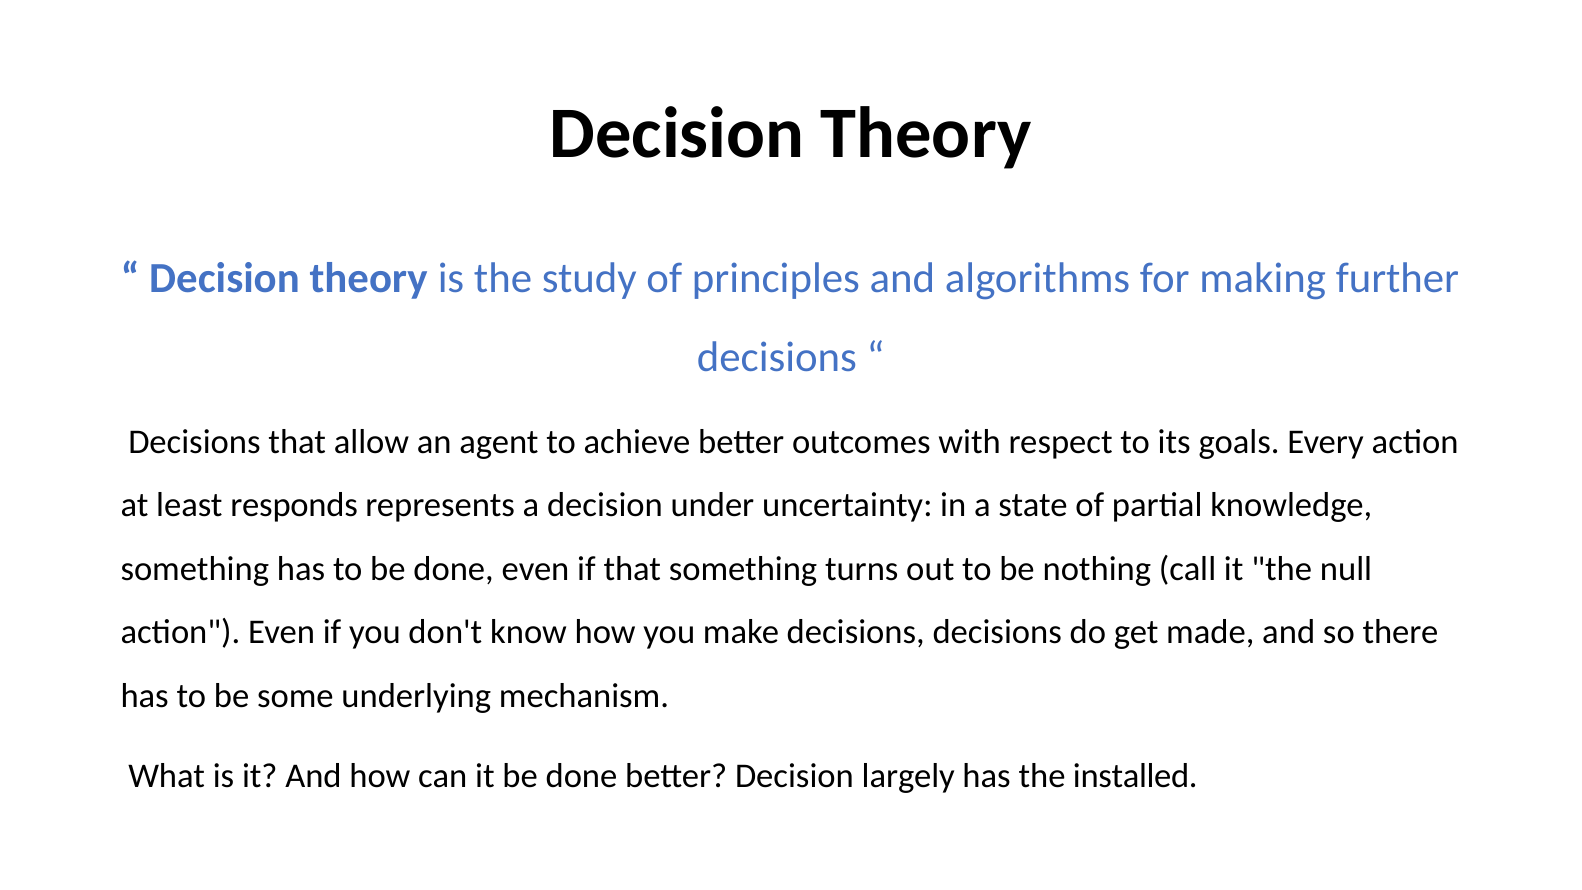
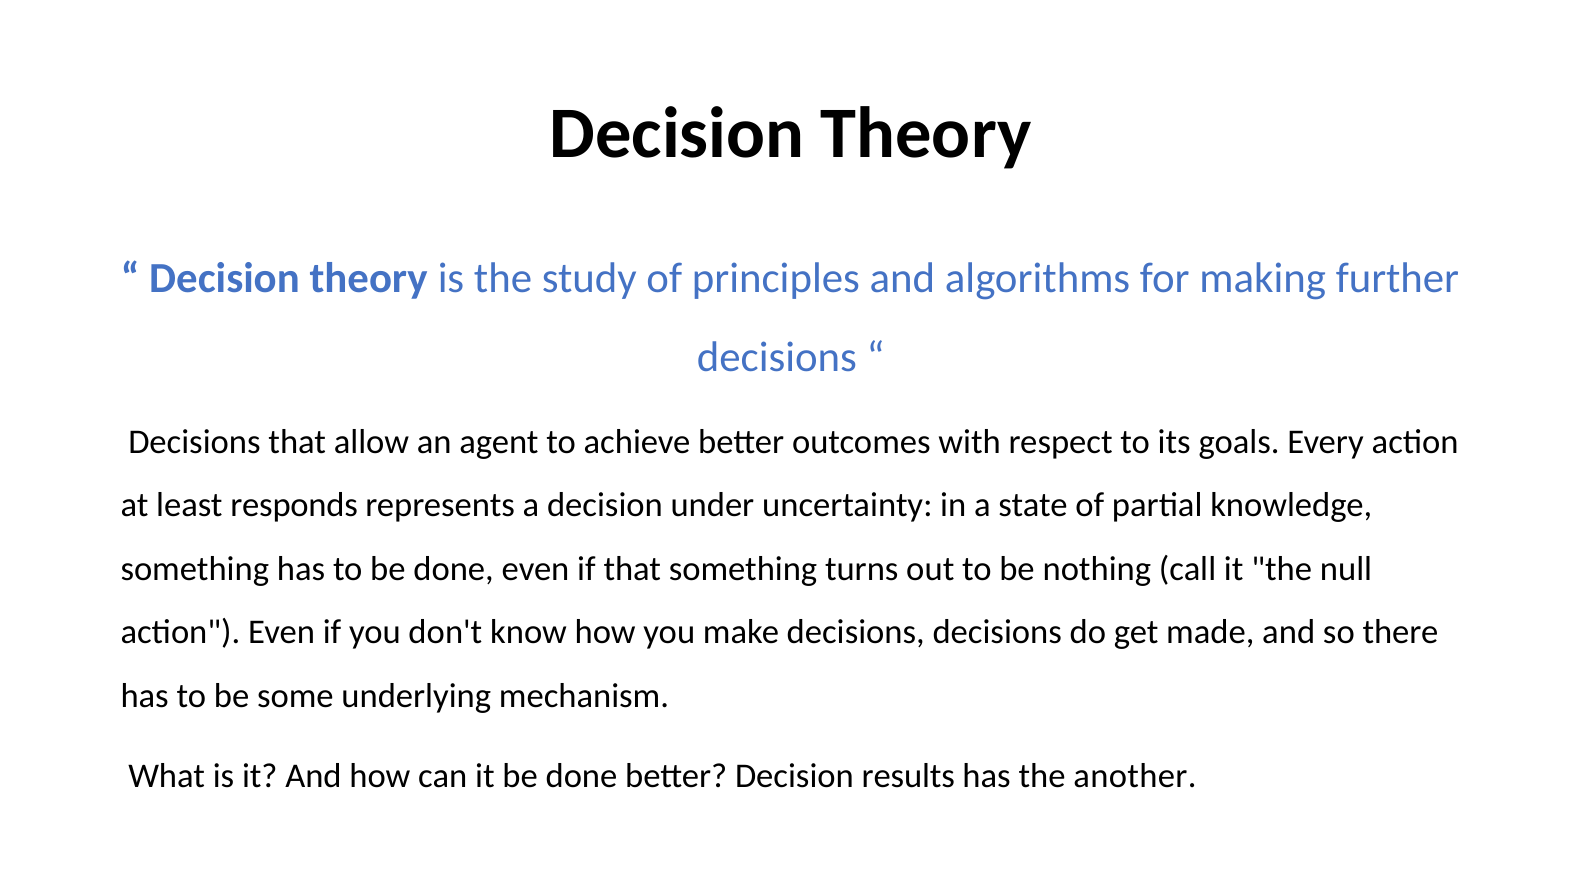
largely: largely -> results (908, 776)
installed: installed -> another (1135, 776)
